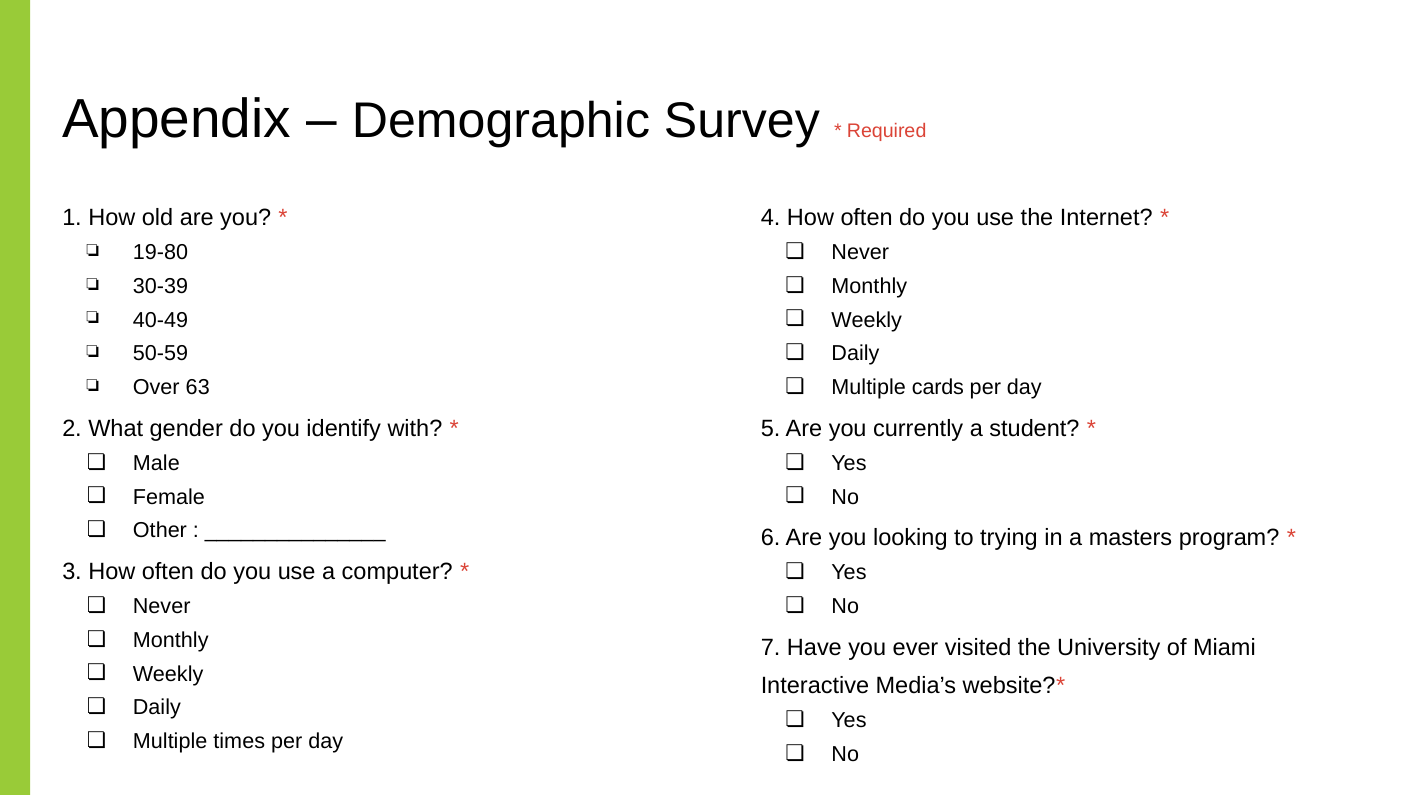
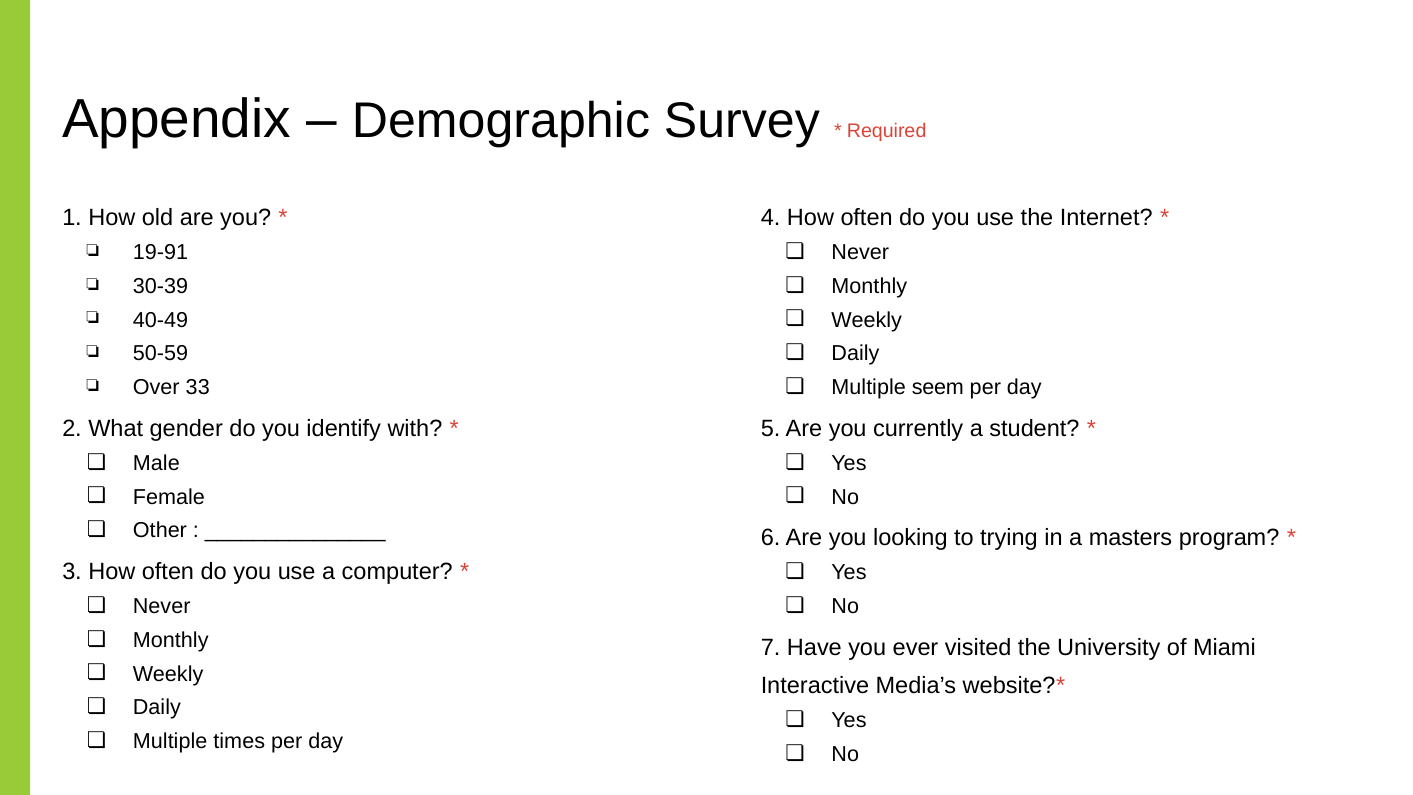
19-80: 19-80 -> 19-91 (161, 253)
63: 63 -> 33 (198, 387)
cards: cards -> seem (938, 387)
